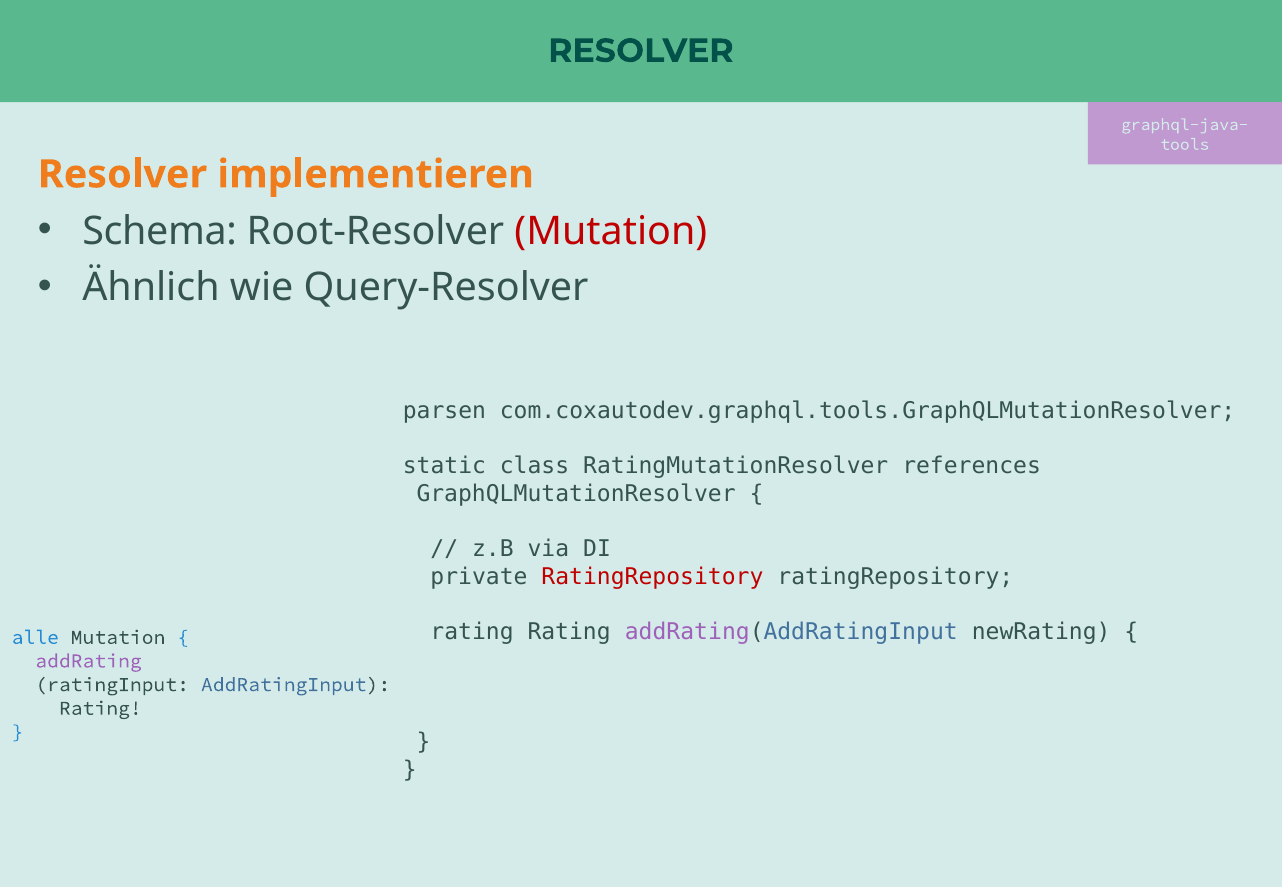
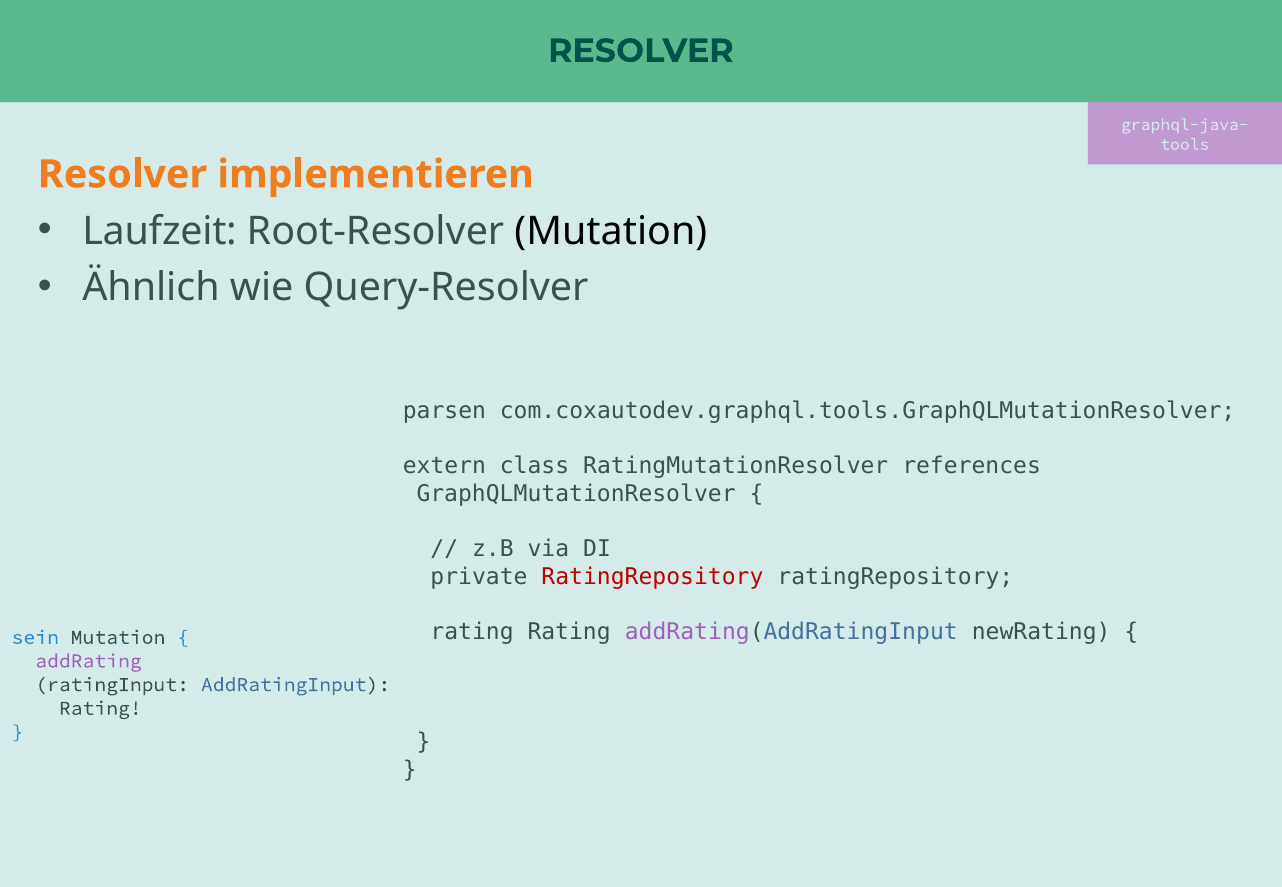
Schema: Schema -> Laufzeit (160, 231)
Mutation colour: red -> black (611, 231)
static: static -> extern (444, 466)
alle: alle -> sein (35, 638)
